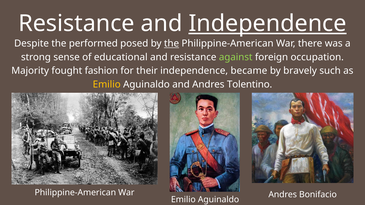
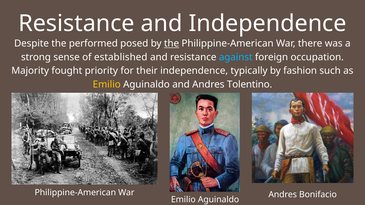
Independence underline: present -> none (268, 23)
educational: educational -> established (121, 57)
against colour: light green -> light blue (236, 57)
fashion: fashion -> priority (101, 71)
became: became -> typically (249, 71)
bravely: bravely -> fashion (300, 71)
